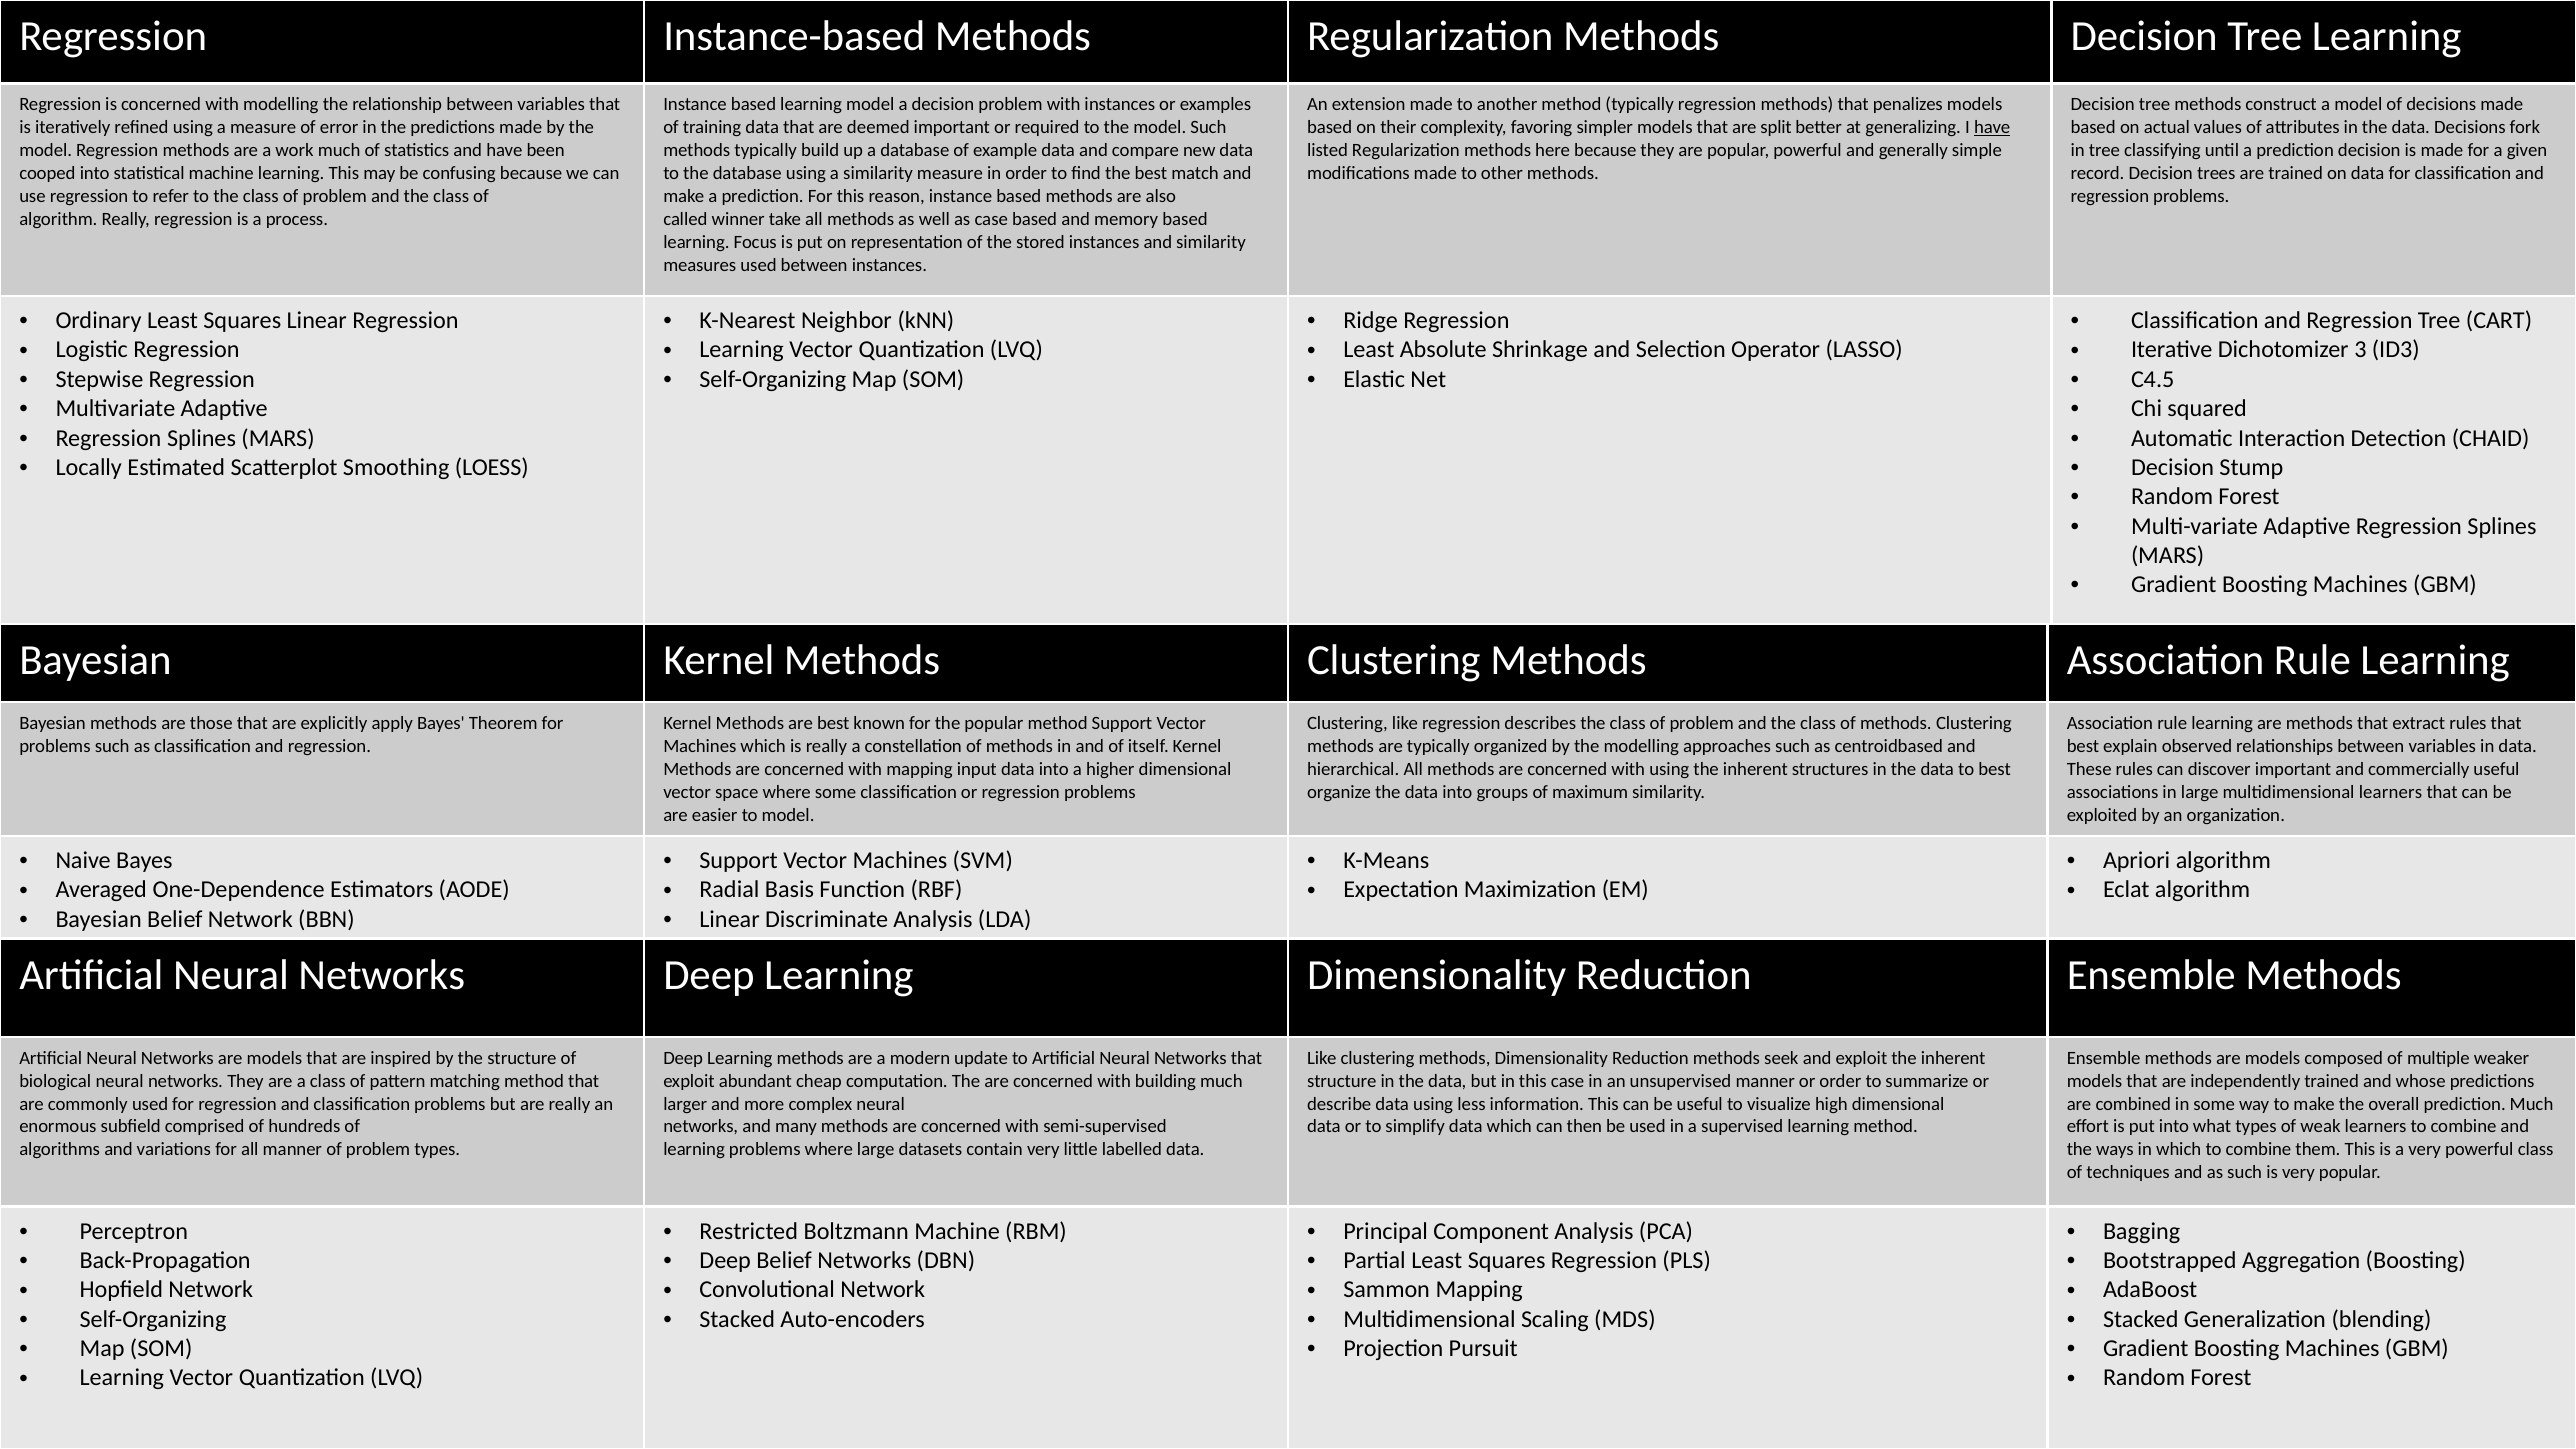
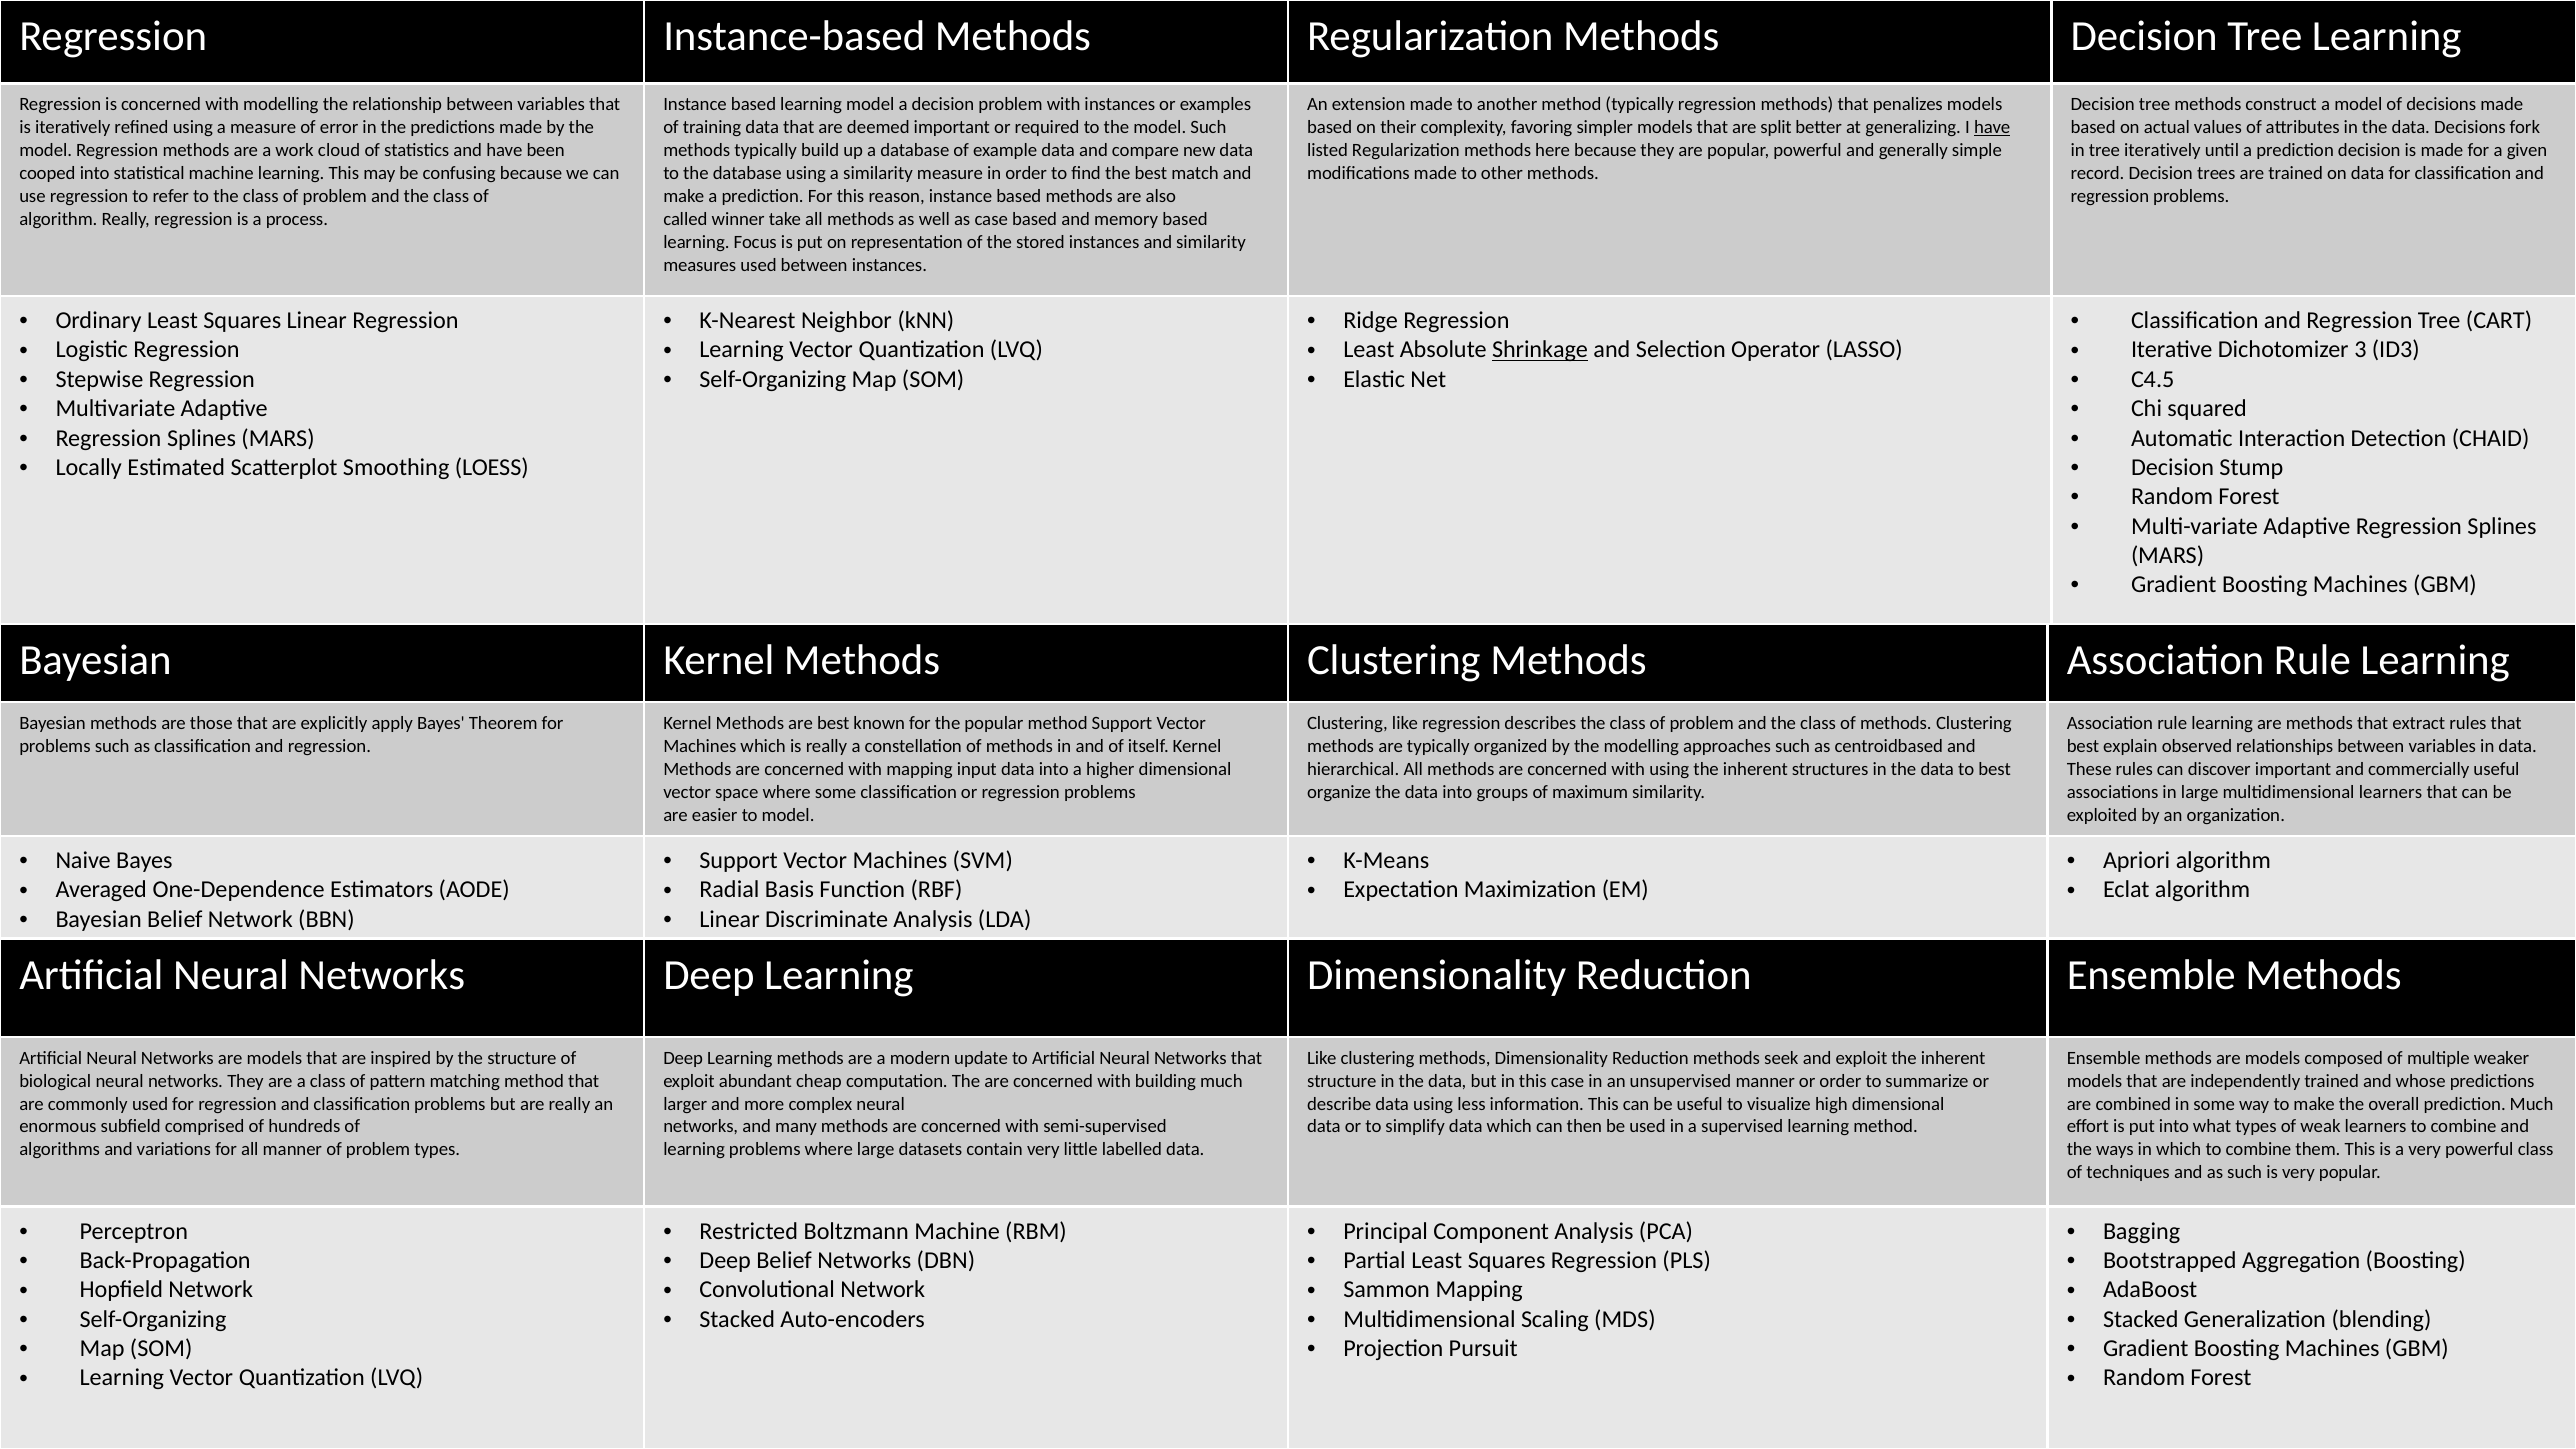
work much: much -> cloud (339, 150)
tree classifying: classifying -> iteratively (2162, 150)
Shrinkage underline: none -> present (1540, 350)
